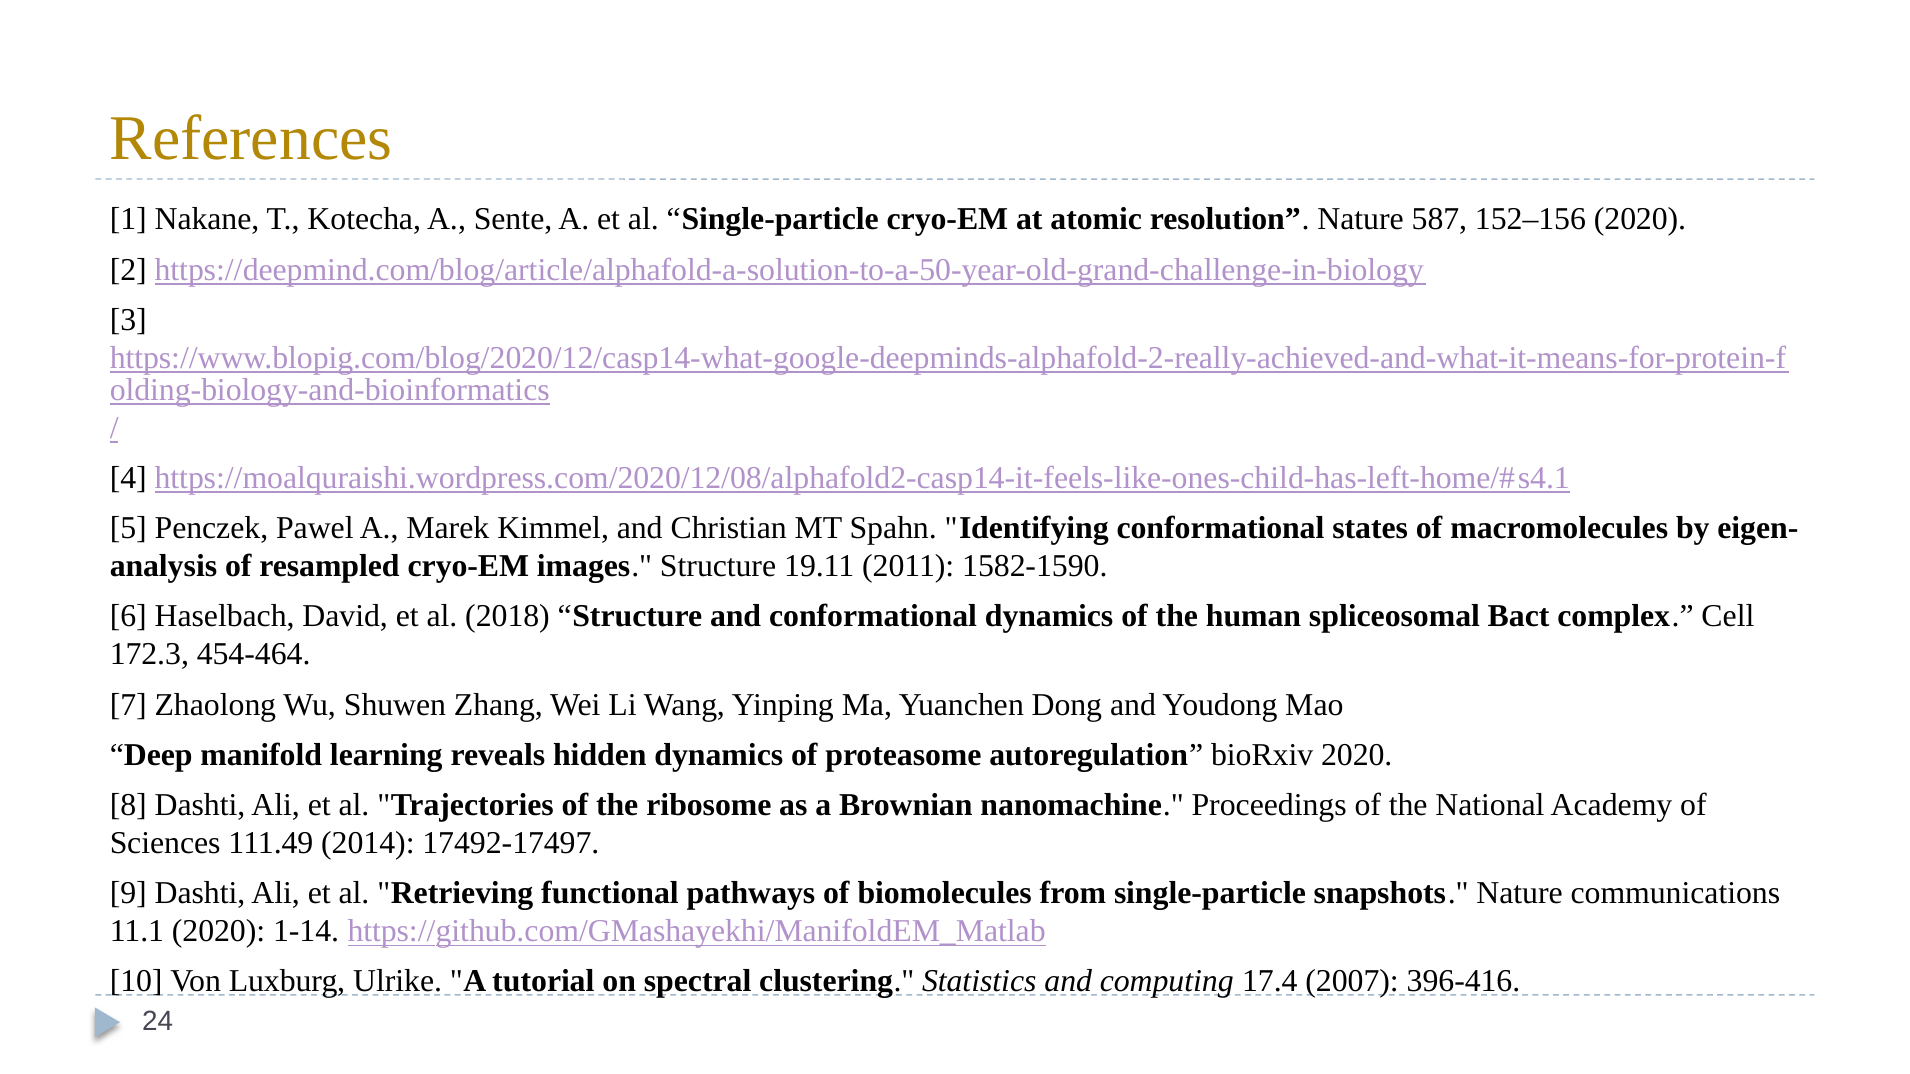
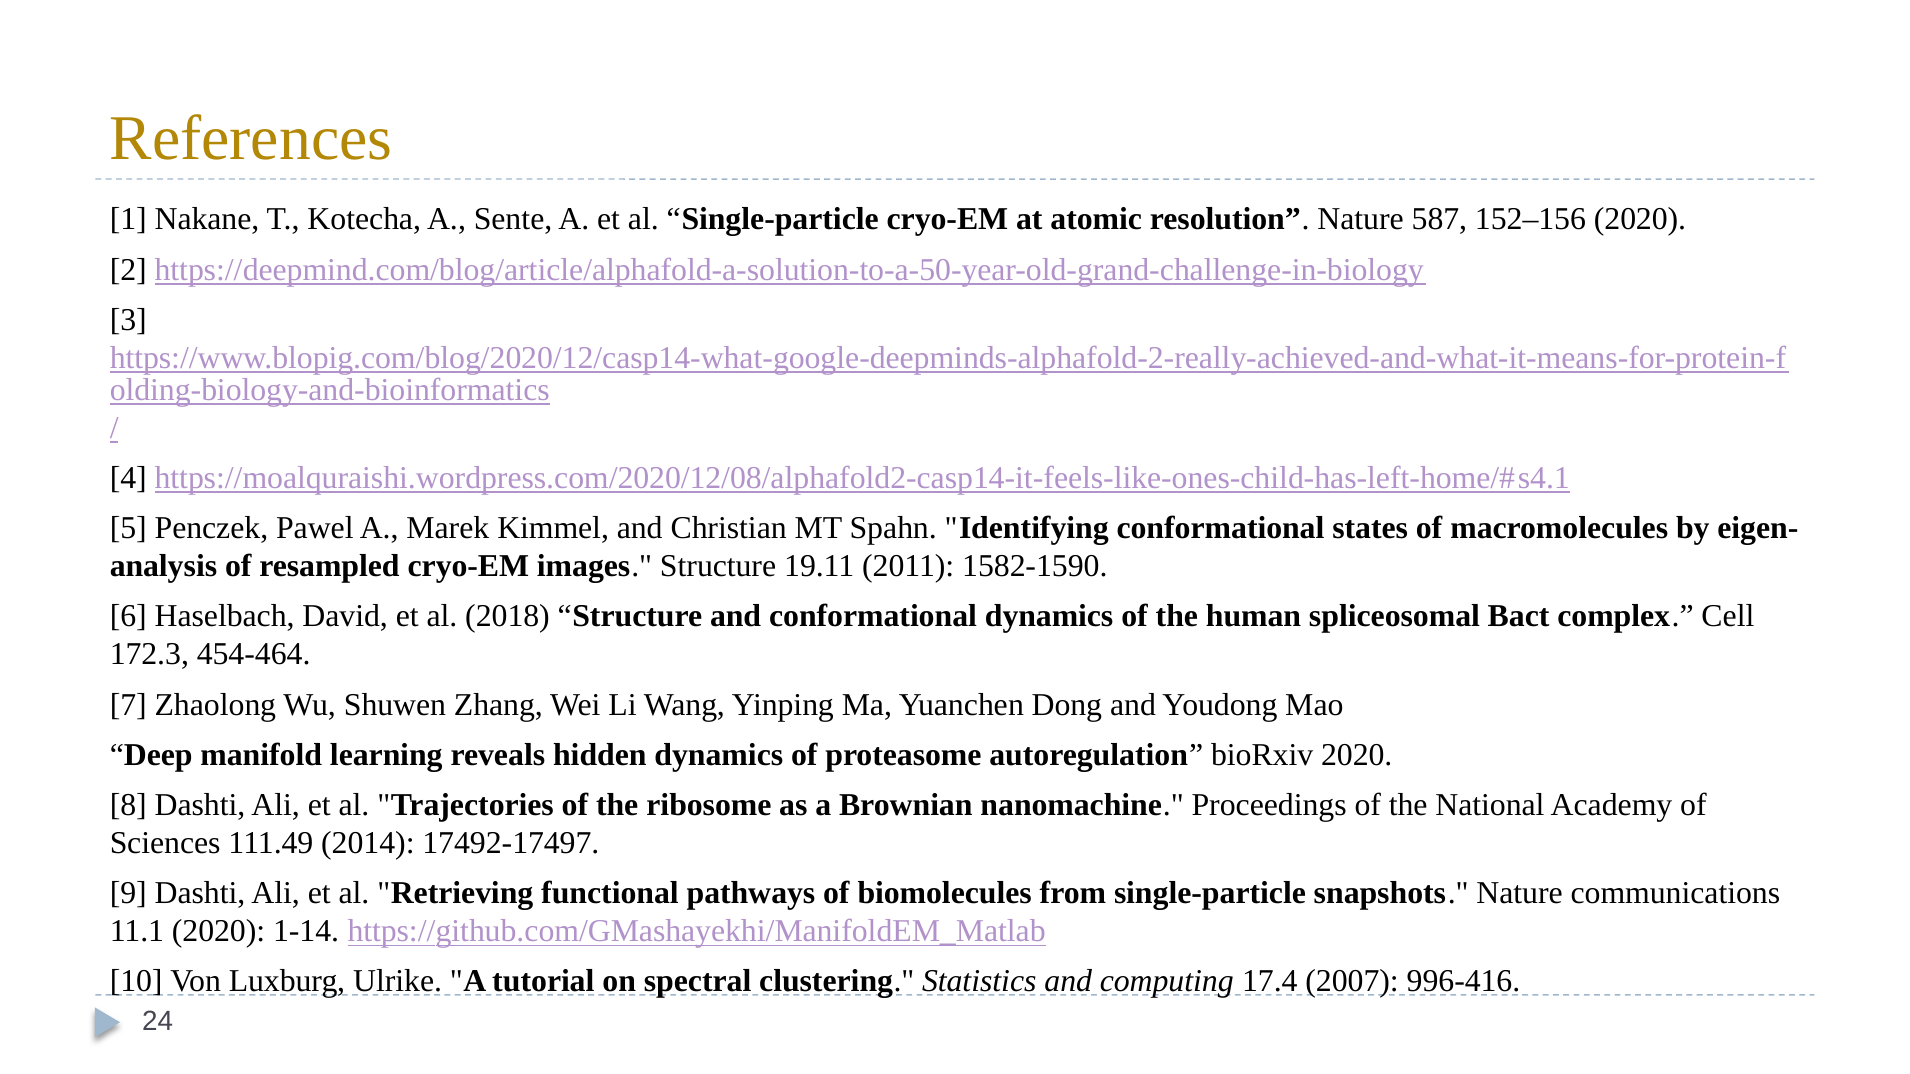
396-416: 396-416 -> 996-416 (1463, 982)
